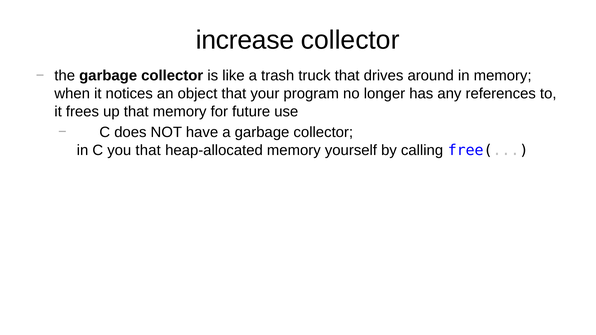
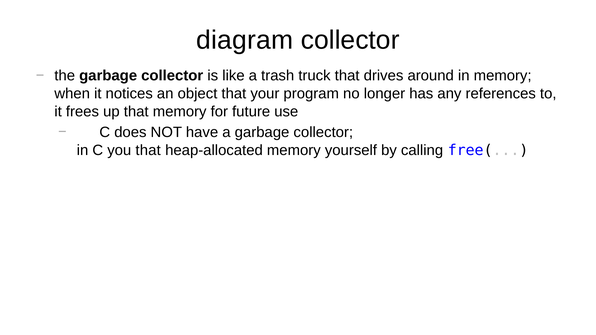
increase: increase -> diagram (245, 40)
